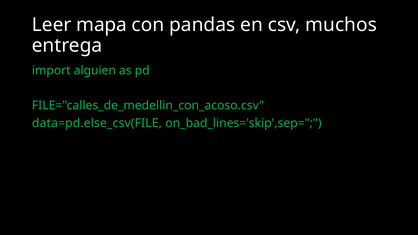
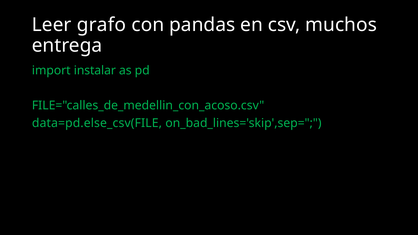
mapa: mapa -> grafo (101, 25)
alguien: alguien -> instalar (95, 71)
